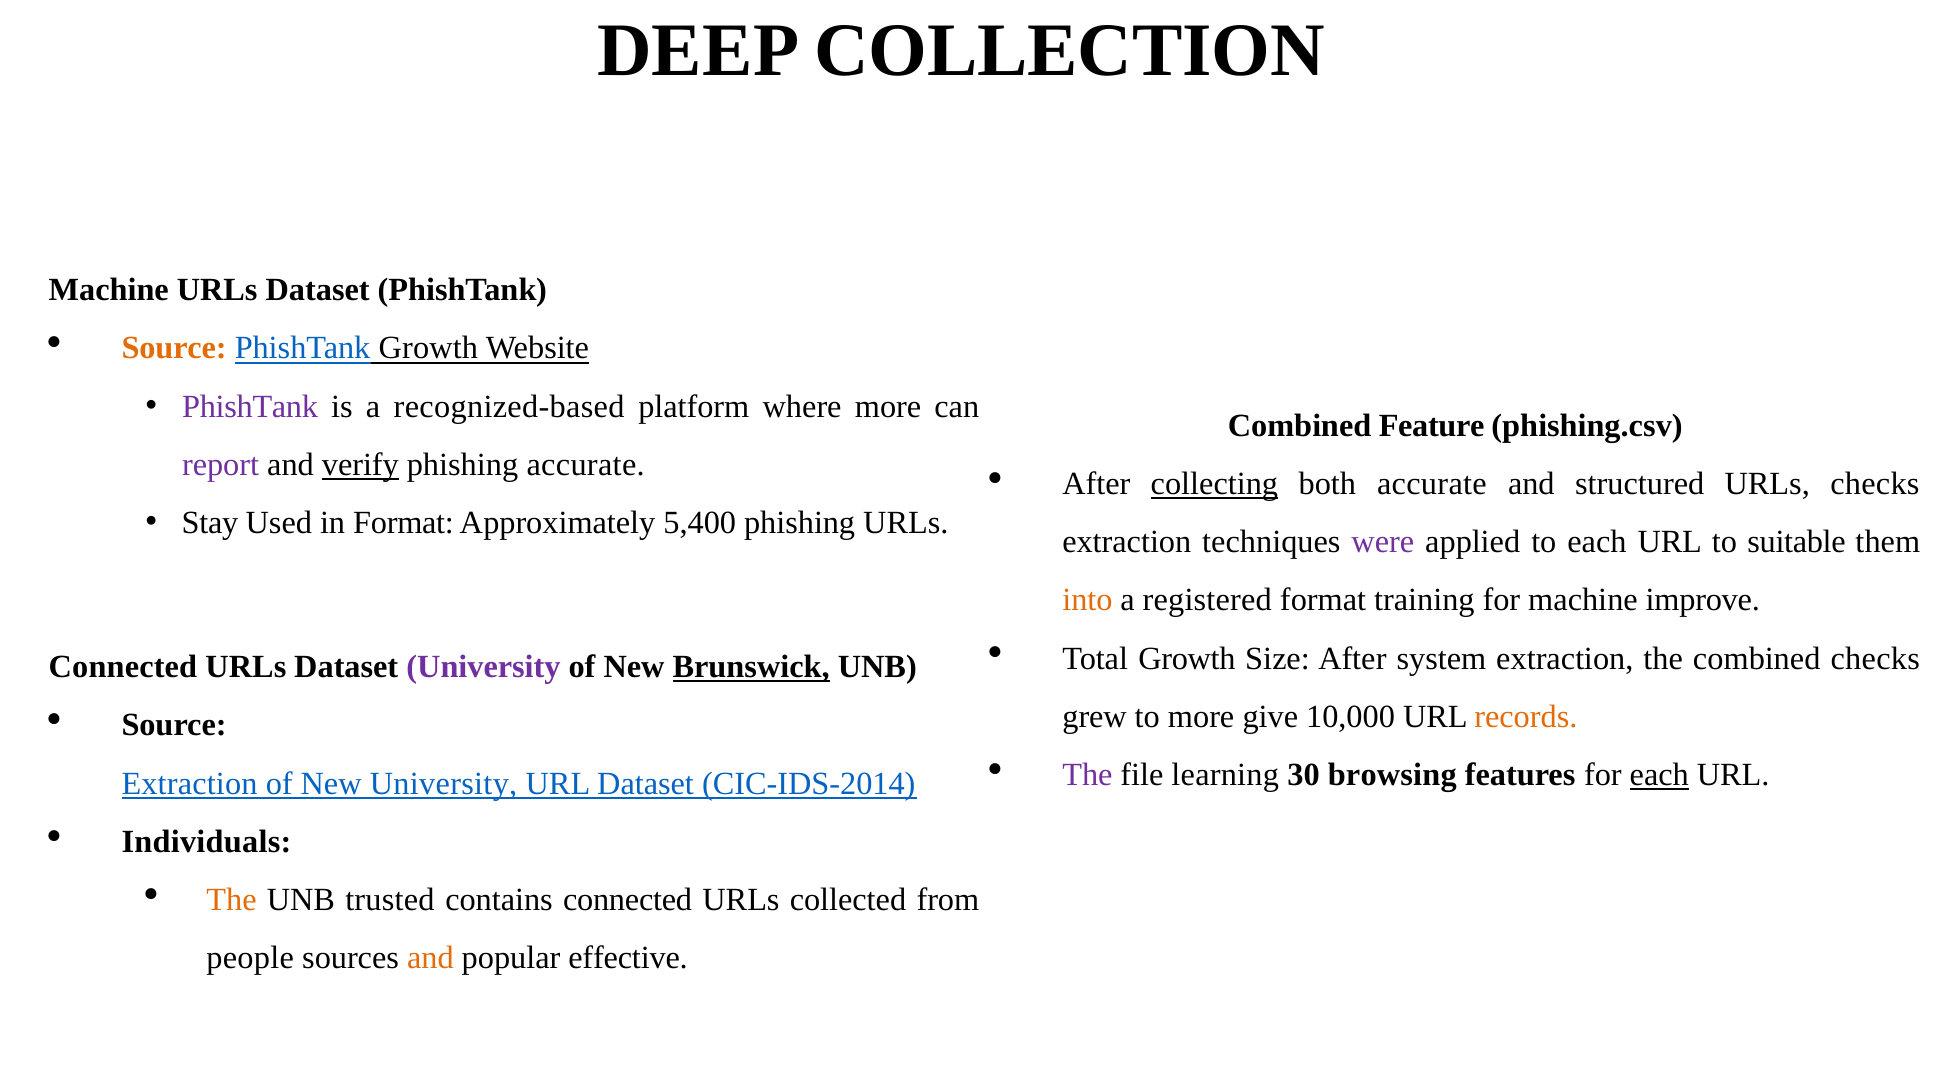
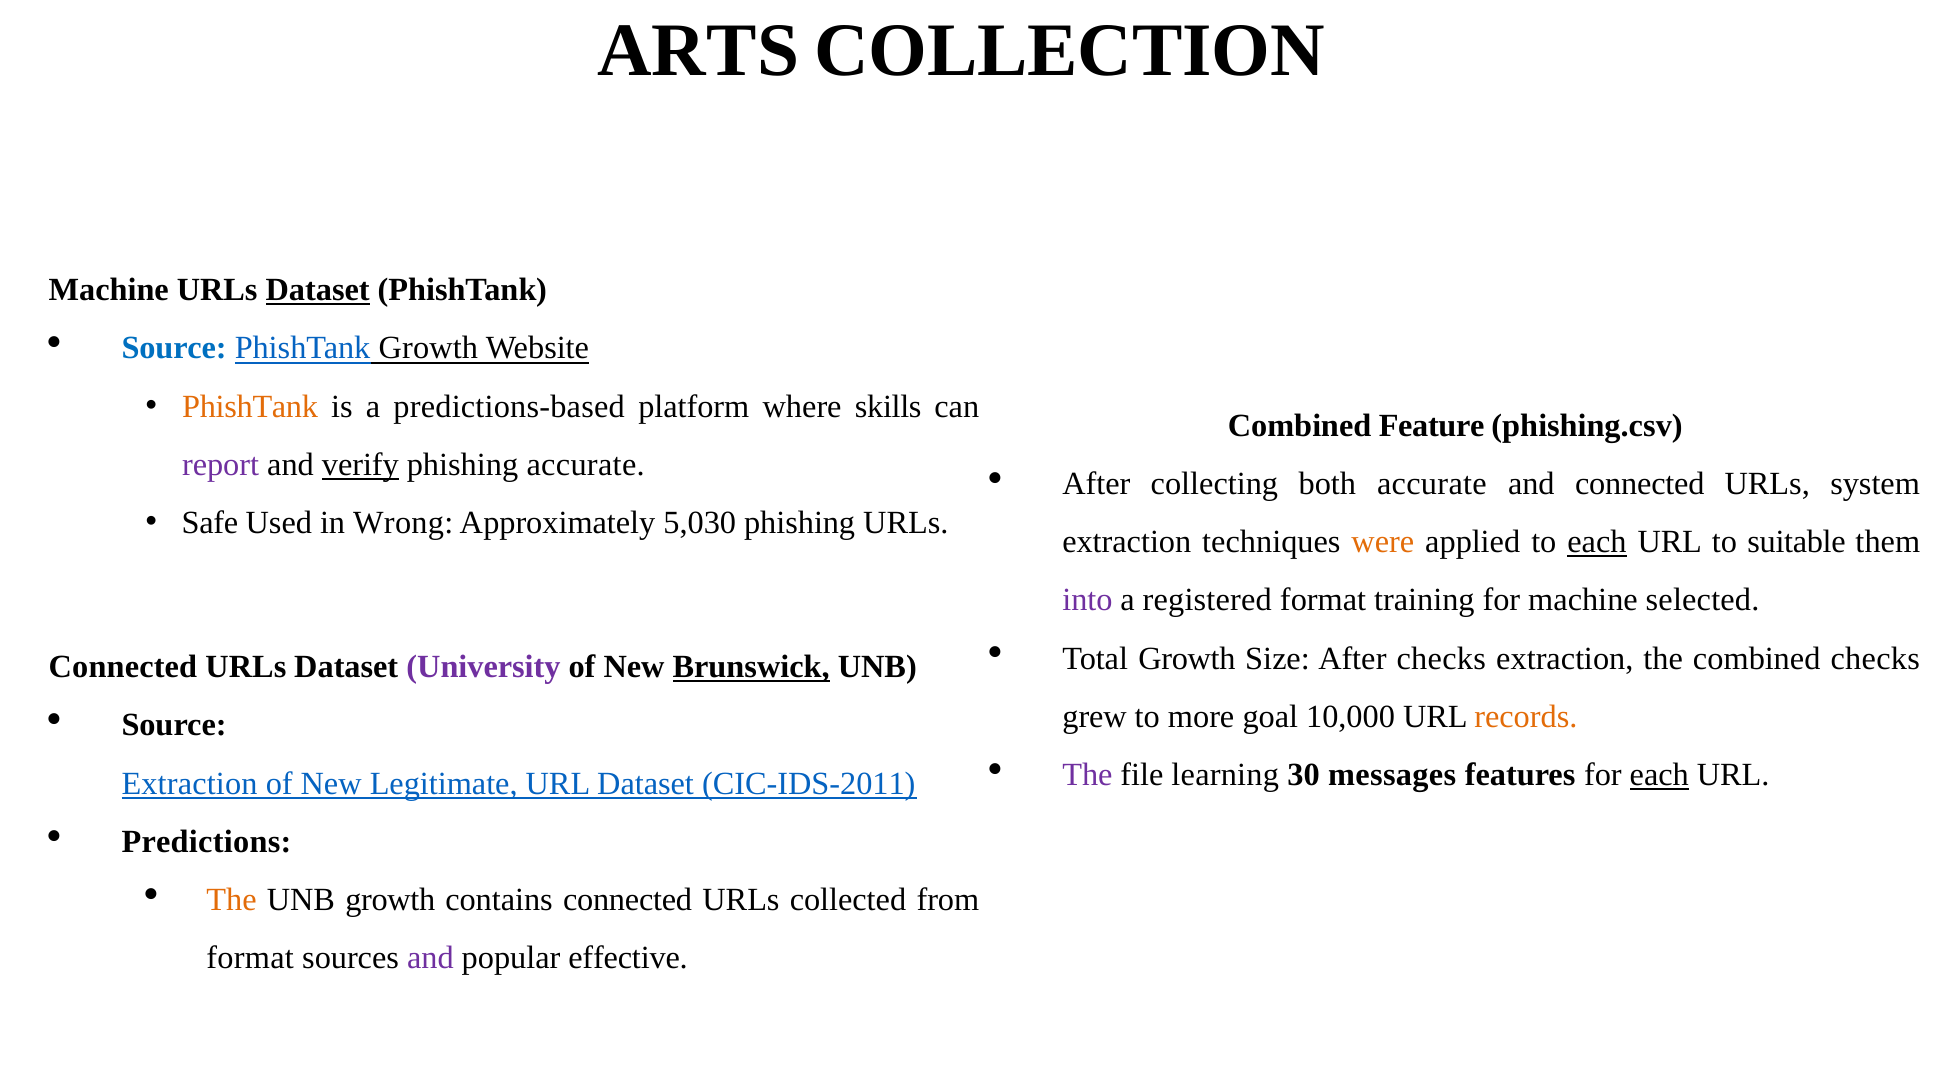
DEEP: DEEP -> ARTS (698, 51)
Dataset underline: none -> present (318, 290)
Source colour: orange -> blue (174, 348)
PhishTank colour: purple -> orange (250, 406)
recognized-based: recognized-based -> predictions-based (509, 406)
where more: more -> skills (888, 406)
collecting underline: present -> none (1214, 484)
and structured: structured -> connected (1640, 484)
URLs checks: checks -> system (1875, 484)
Stay: Stay -> Safe (210, 523)
in Format: Format -> Wrong (403, 523)
5,400: 5,400 -> 5,030 (700, 523)
were colour: purple -> orange (1383, 542)
each underline: none -> present (1597, 542)
into colour: orange -> purple (1087, 600)
improve: improve -> selected (1703, 600)
After system: system -> checks (1441, 658)
give: give -> goal (1270, 717)
browsing: browsing -> messages (1392, 775)
New University: University -> Legitimate (444, 783)
CIC-IDS-2014: CIC-IDS-2014 -> CIC-IDS-2011 (809, 783)
Individuals: Individuals -> Predictions (206, 842)
UNB trusted: trusted -> growth (390, 900)
people: people -> format (250, 958)
and colour: orange -> purple (430, 958)
